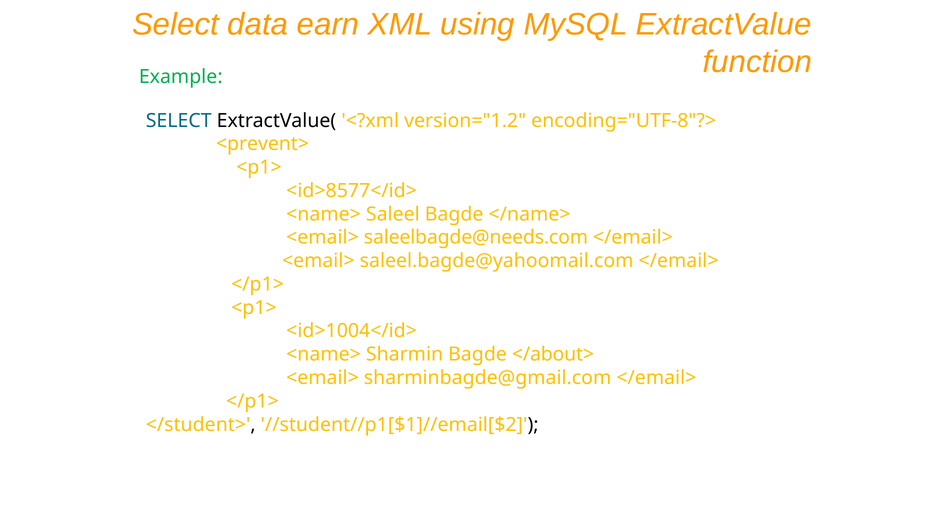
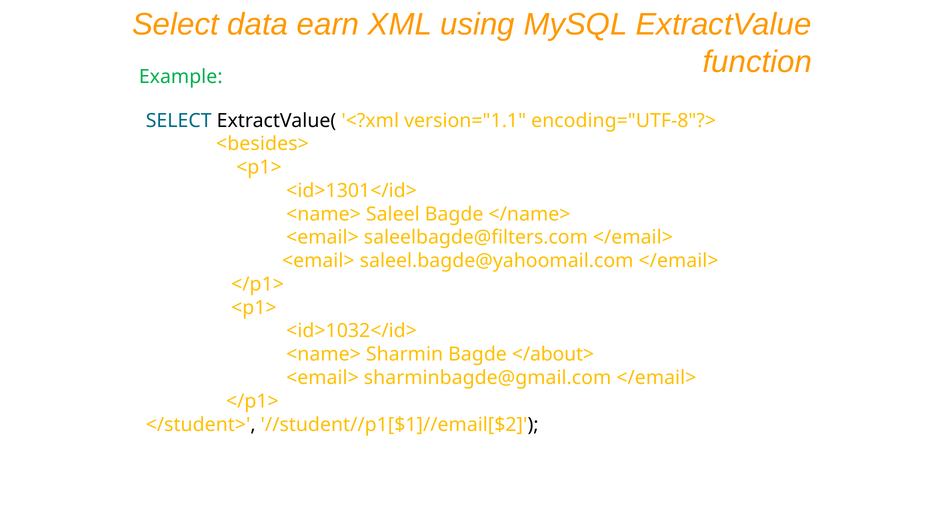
version="1.2: version="1.2 -> version="1.1 (465, 121)
<prevent>: <prevent> -> <besides> (262, 144)
<id>8577</id>: <id>8577</id> -> <id>1301</id> (352, 191)
saleelbagde@needs.com: saleelbagde@needs.com -> saleelbagde@filters.com (476, 238)
<id>1004</id>: <id>1004</id> -> <id>1032</id> (352, 331)
